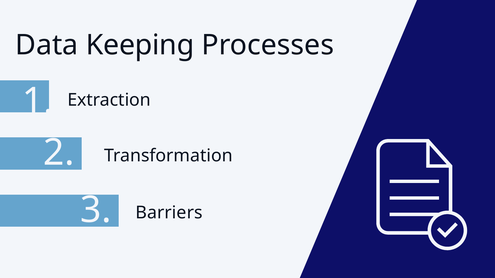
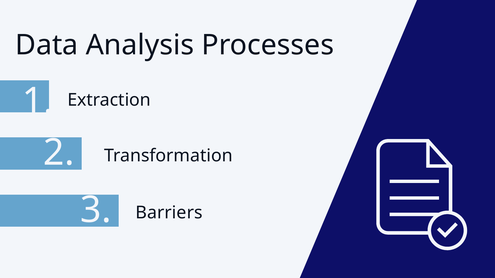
Keeping: Keeping -> Analysis (140, 45)
